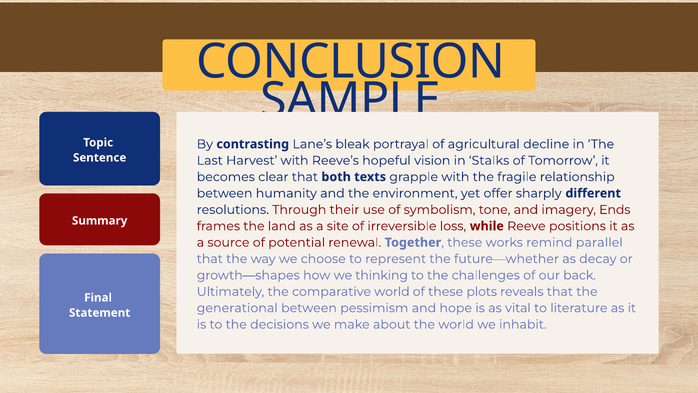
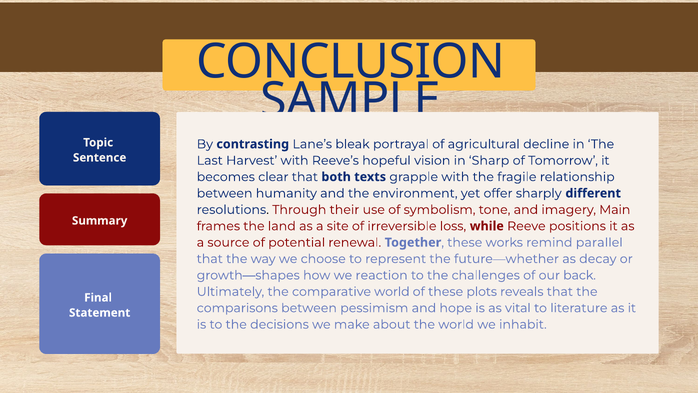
Stalks: Stalks -> Sharp (489, 160)
Ends: Ends -> Main (615, 210)
thinking: thinking -> reaction (382, 275)
generational: generational -> comparisons (237, 308)
